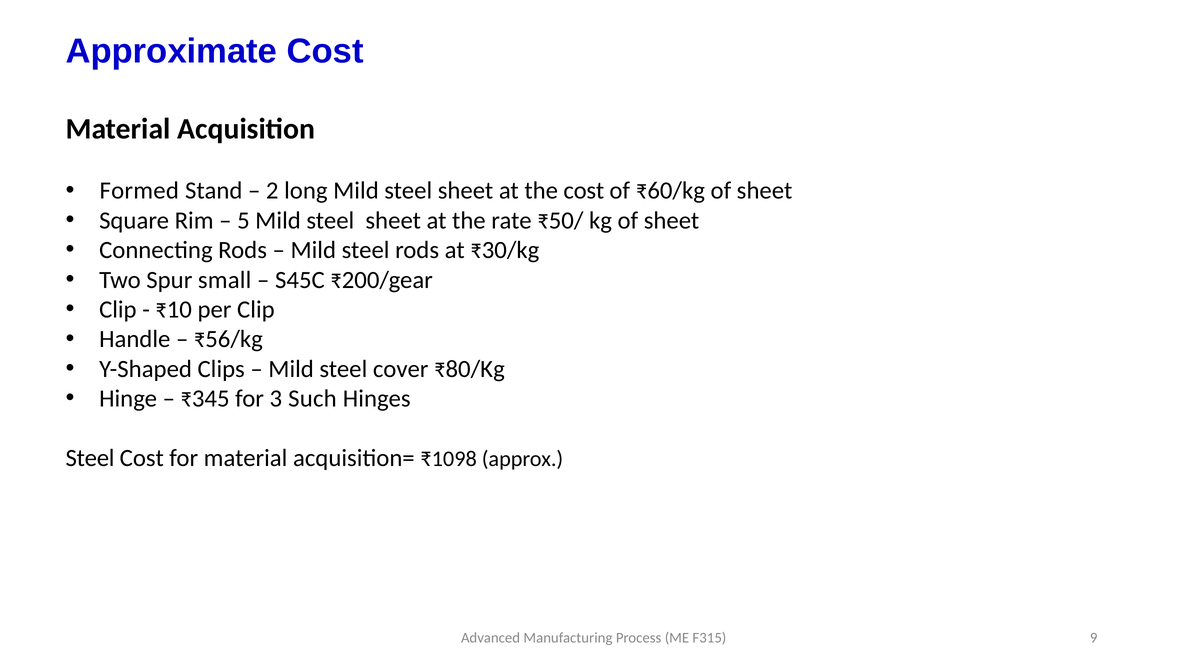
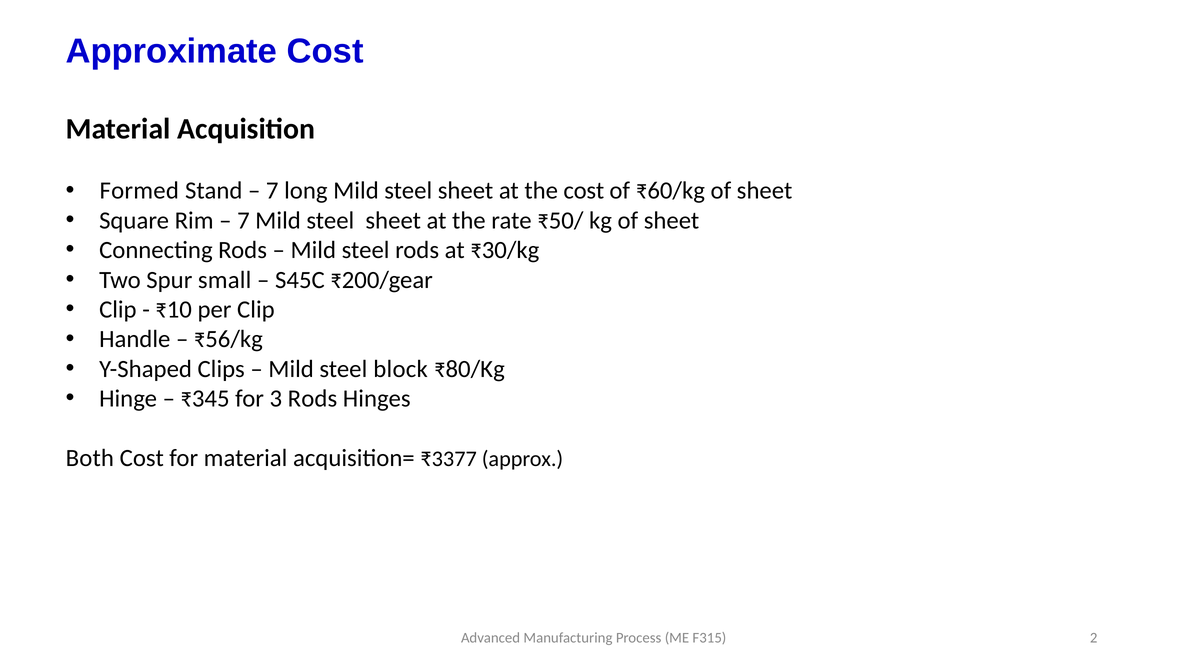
2: 2 -> 7 (272, 191)
5: 5 -> 7 (243, 221)
cover: cover -> block (401, 369)
3 Such: Such -> Rods (312, 399)
Steel: Steel -> Both (90, 458)
₹1098: ₹1098 -> ₹3377 (449, 459)
9: 9 -> 2 (1094, 638)
